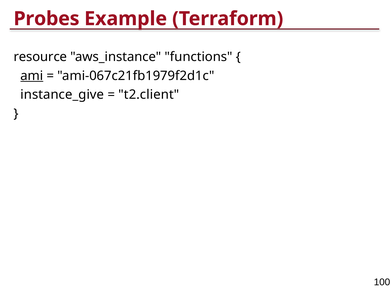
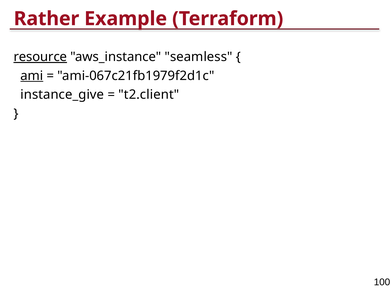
Probes: Probes -> Rather (46, 19)
resource underline: none -> present (40, 57)
functions: functions -> seamless (199, 57)
